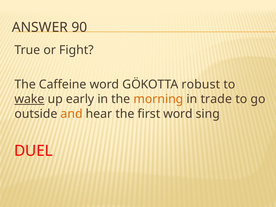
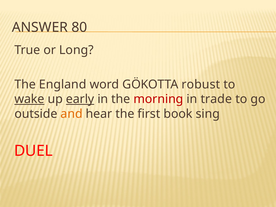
90: 90 -> 80 (79, 27)
Fight: Fight -> Long (76, 50)
Caffeine: Caffeine -> England (63, 84)
early underline: none -> present (80, 99)
morning colour: orange -> red (158, 99)
first word: word -> book (178, 114)
